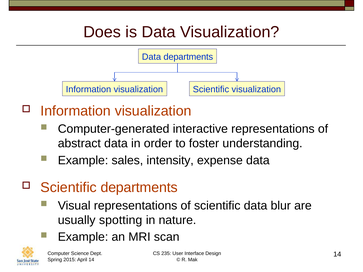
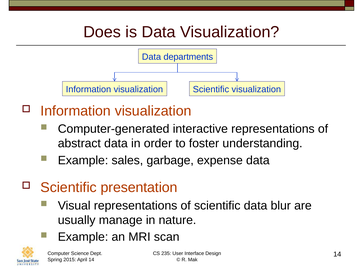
intensity: intensity -> garbage (170, 161)
Scientific departments: departments -> presentation (139, 188)
spotting: spotting -> manage (121, 220)
